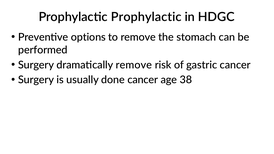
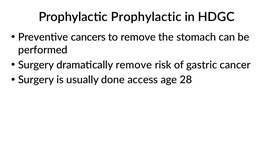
options: options -> cancers (88, 37)
done cancer: cancer -> access (143, 80)
38: 38 -> 28 (186, 80)
